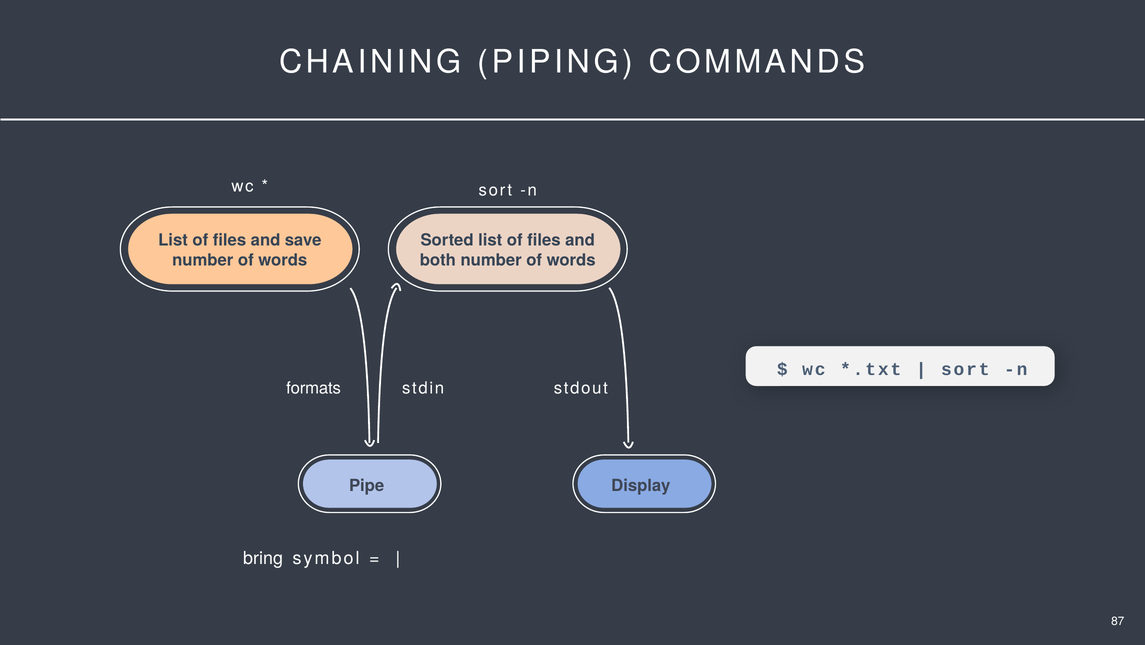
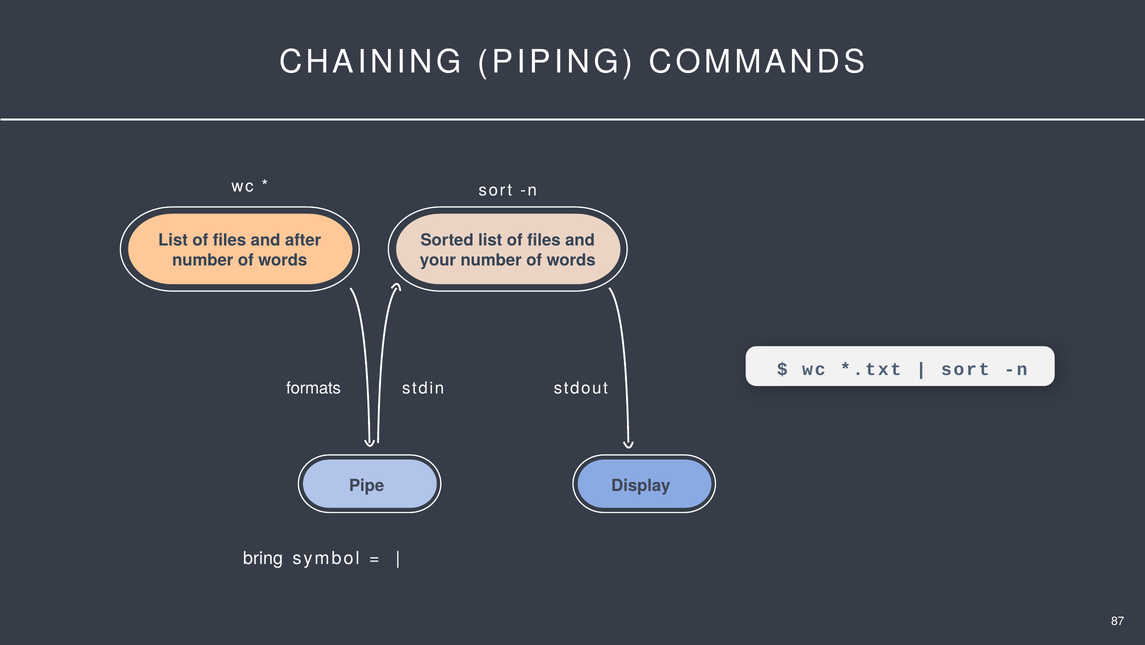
save: save -> after (303, 240)
both: both -> your (438, 260)
